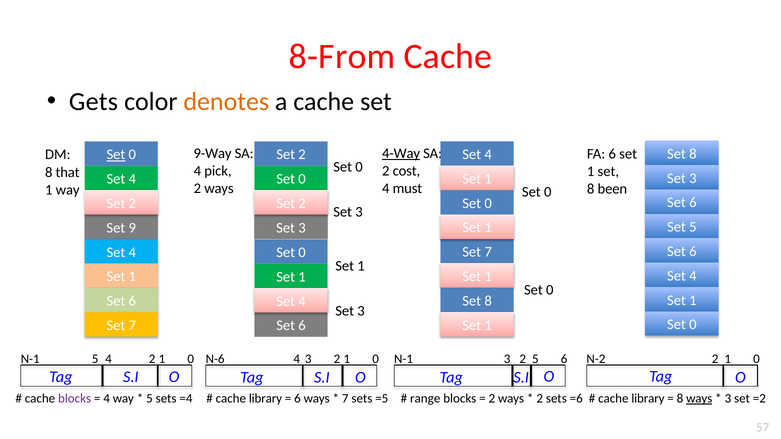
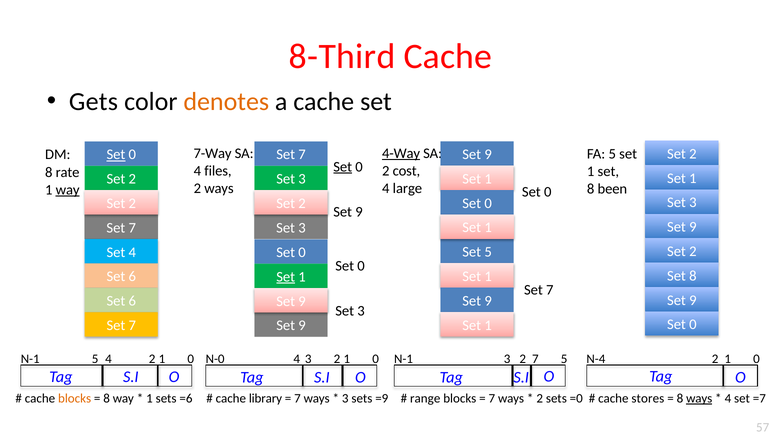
8-From: 8-From -> 8-Third (342, 57)
9-Way: 9-Way -> 7-Way (213, 153)
8: 8 -> 2 (693, 154)
FA 6: 6 -> 5 (612, 154)
4: 4 -> 9 (488, 155)
2: 2 -> 7 (302, 155)
Set underline: none -> present (343, 167)
pick: pick -> files (218, 171)
that: that -> rate (68, 172)
3: 3 -> 1 (693, 178)
4: 4 -> 2 (132, 179)
0: 0 -> 3 (302, 179)
must: must -> large (407, 189)
way underline: none -> present (68, 190)
6: 6 -> 3 (693, 203)
3: 3 -> 9 (359, 212)
5: 5 -> 9 (693, 227)
9: 9 -> 7 (132, 228)
6: 6 -> 2 (693, 252)
7: 7 -> 5 (488, 252)
1: 1 -> 0 (361, 266)
4: 4 -> 8 (693, 276)
1: 1 -> 6 (132, 277)
Set underline: none -> present (286, 277)
0: 0 -> 7 (550, 290)
1: 1 -> 9 (693, 300)
8: 8 -> 9 (488, 301)
4: 4 -> 9 (302, 301)
6: 6 -> 9 (302, 326)
N-1 5: 5 -> 7 (535, 359)
N-2: N-2 -> N-4 (596, 359)
N-6: N-6 -> N-0 (215, 359)
6: 6 -> 5 (564, 359)
blocks colour: purple -> orange (75, 399)
4: 4 -> 8 (107, 399)
5: 5 -> 1 (149, 399)
=4: =4 -> =6 (186, 399)
6: 6 -> 7 (297, 399)
7: 7 -> 3 (345, 399)
=5: =5 -> =9 (382, 399)
2: 2 -> 7 (492, 399)
=6: =6 -> =0 (576, 399)
library: library -> stores (648, 399)
3: 3 -> 4 (728, 399)
=2: =2 -> =7 (759, 399)
